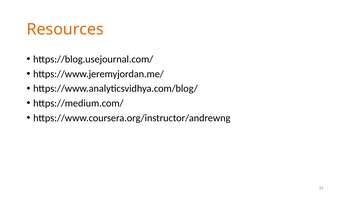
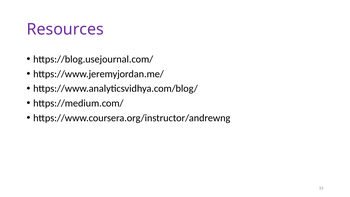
Resources colour: orange -> purple (65, 29)
